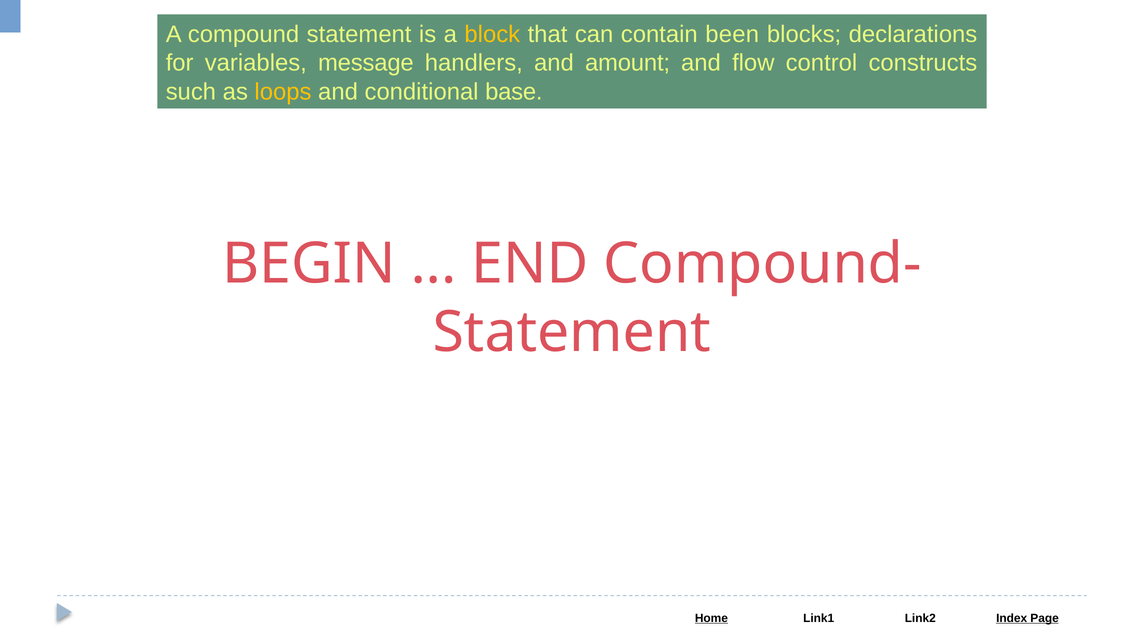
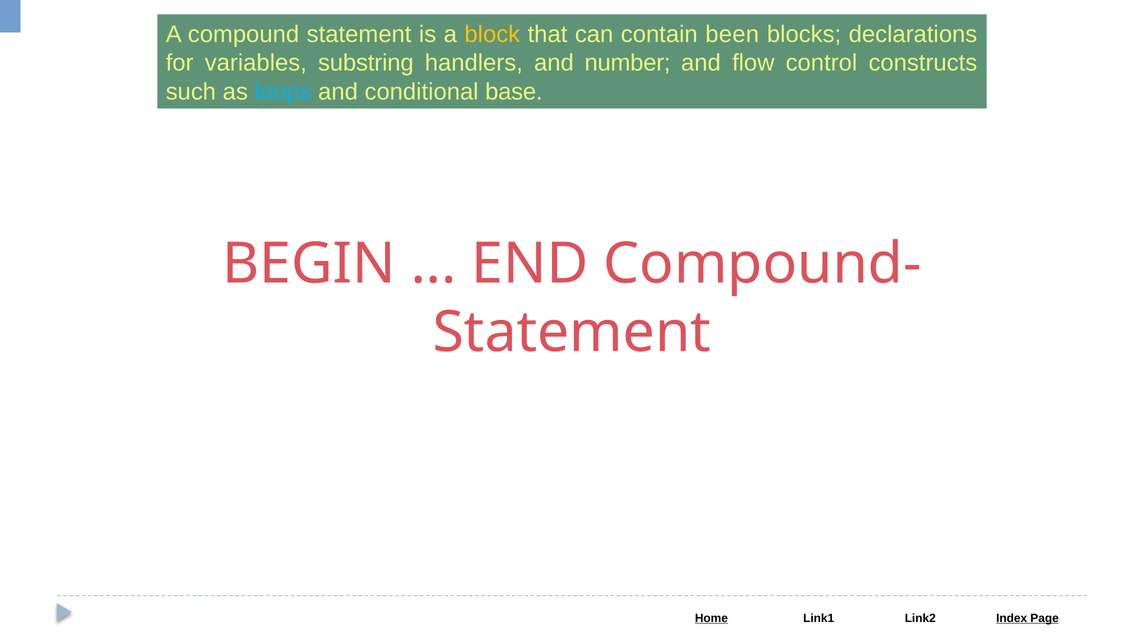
message: message -> substring (366, 63)
amount: amount -> number (628, 63)
loops colour: yellow -> light blue (283, 92)
